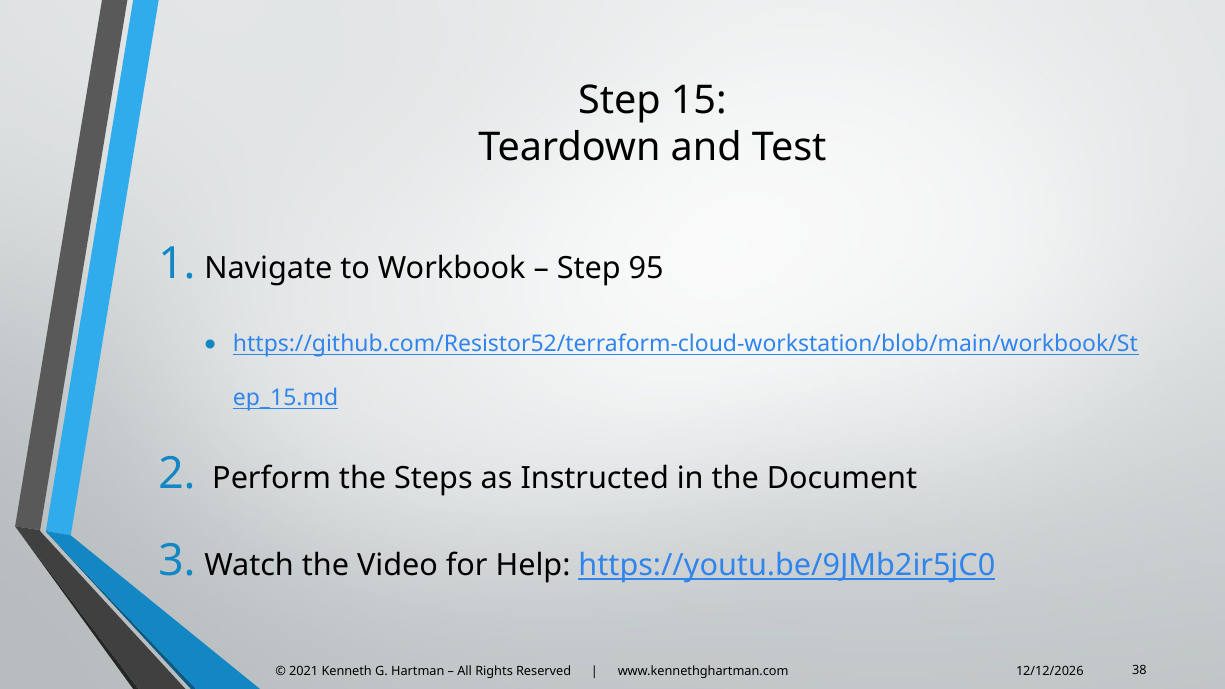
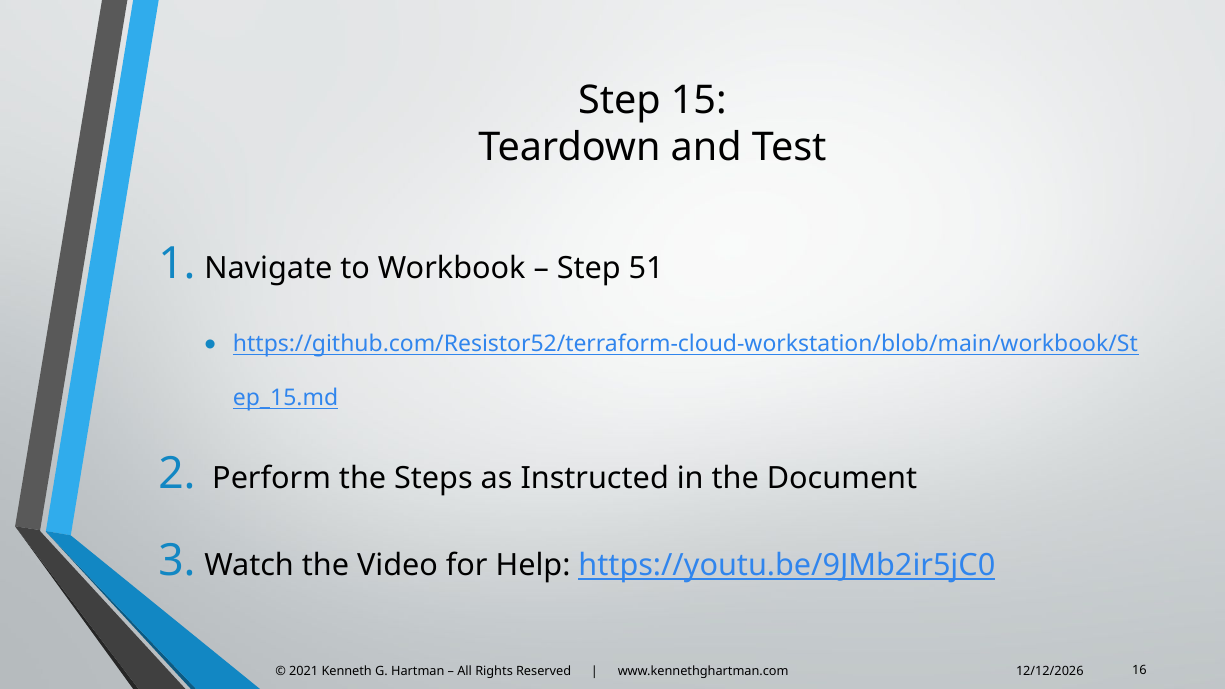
95: 95 -> 51 (646, 269)
38: 38 -> 16 (1139, 671)
